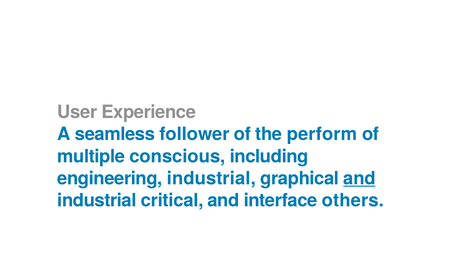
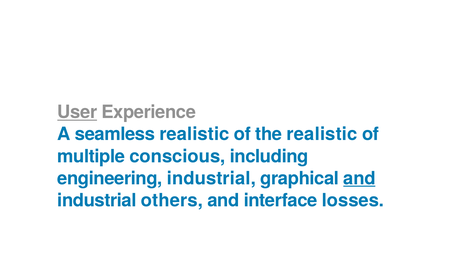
User underline: none -> present (77, 112)
seamless follower: follower -> realistic (194, 134)
the perform: perform -> realistic (322, 134)
critical: critical -> others (172, 200)
others: others -> losses (353, 200)
